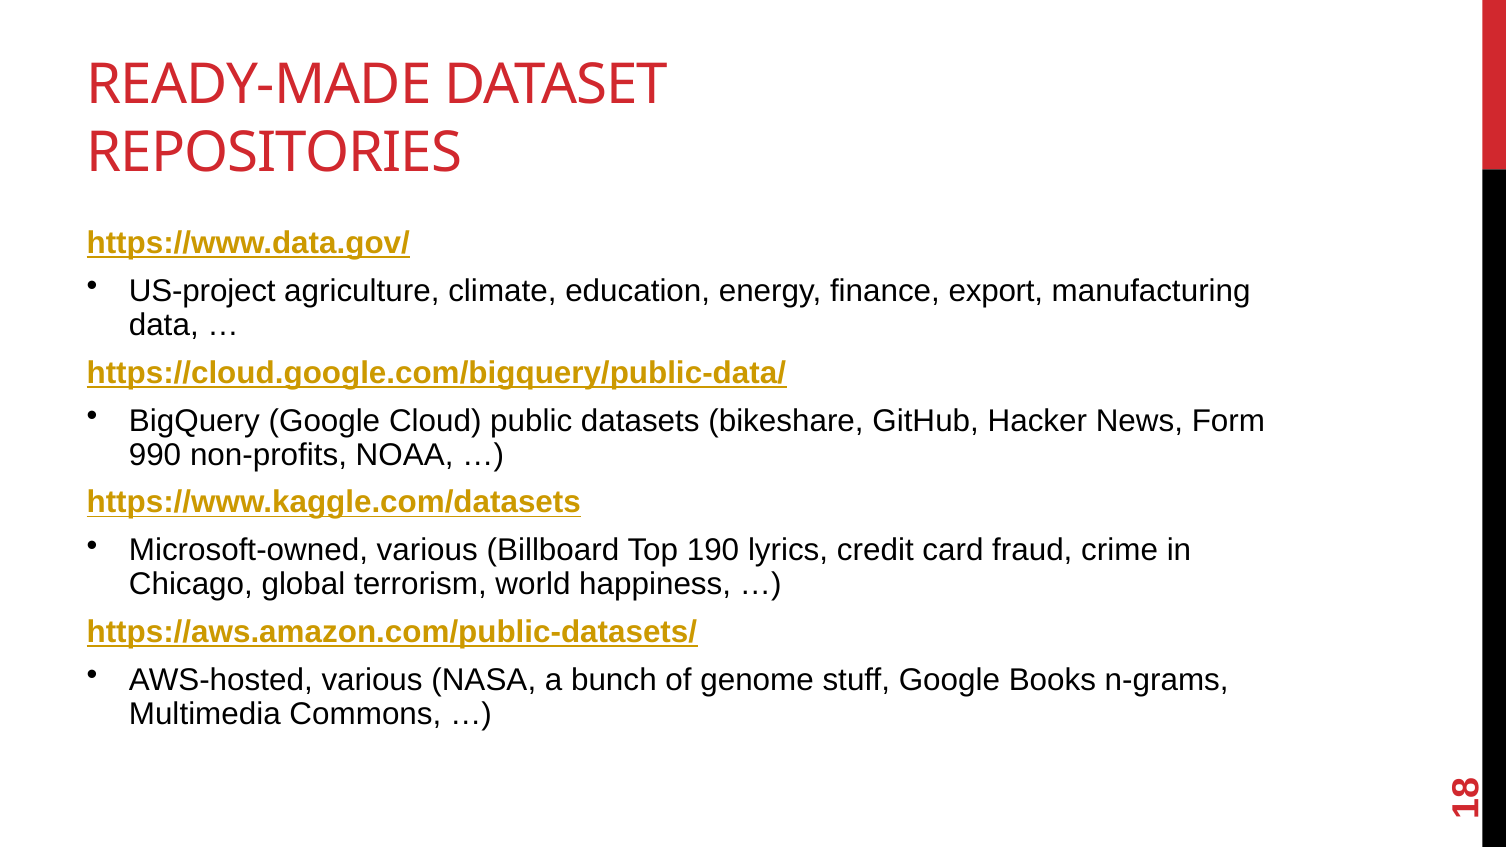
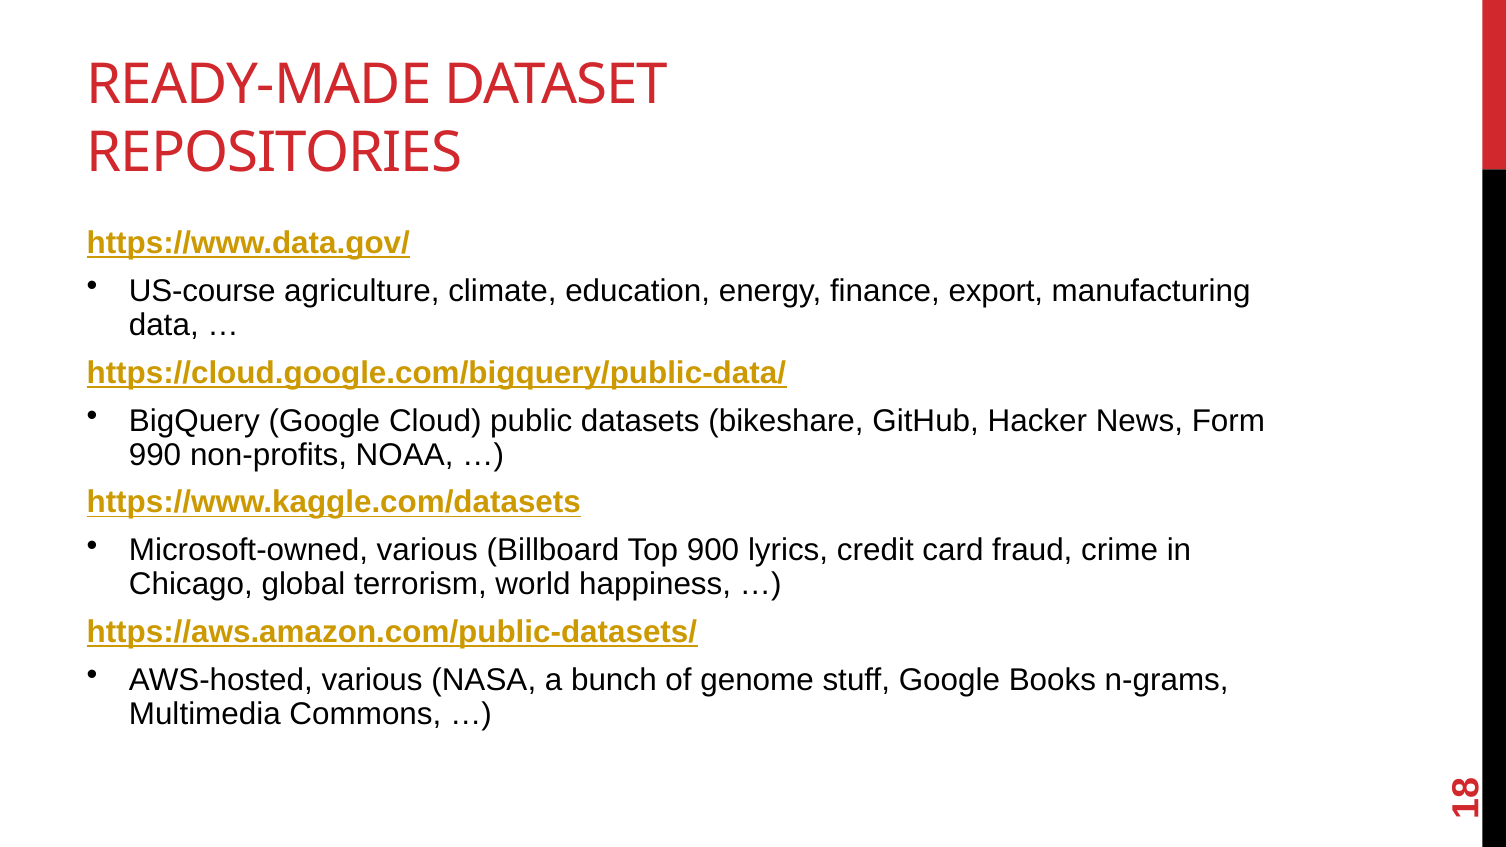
US-project: US-project -> US-course (202, 291)
190: 190 -> 900 (713, 551)
